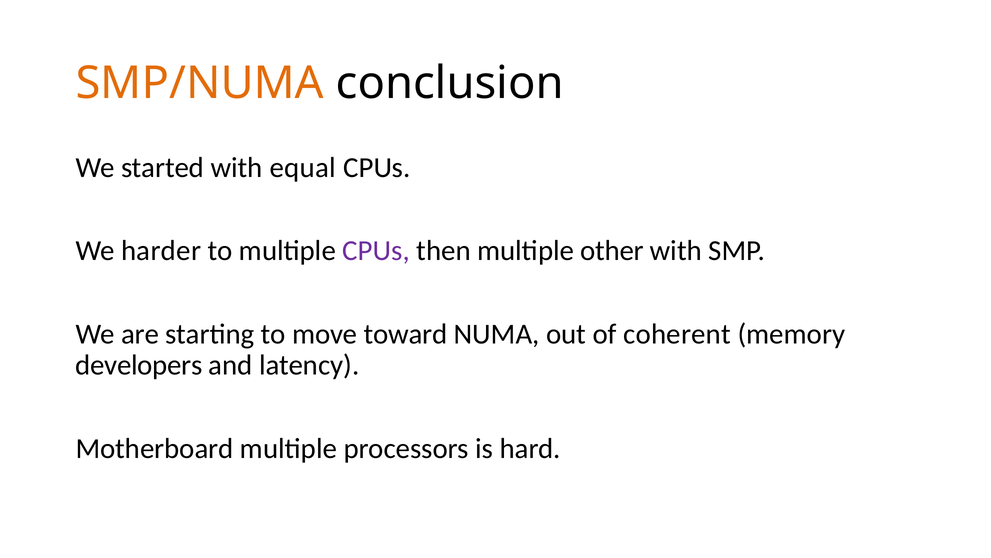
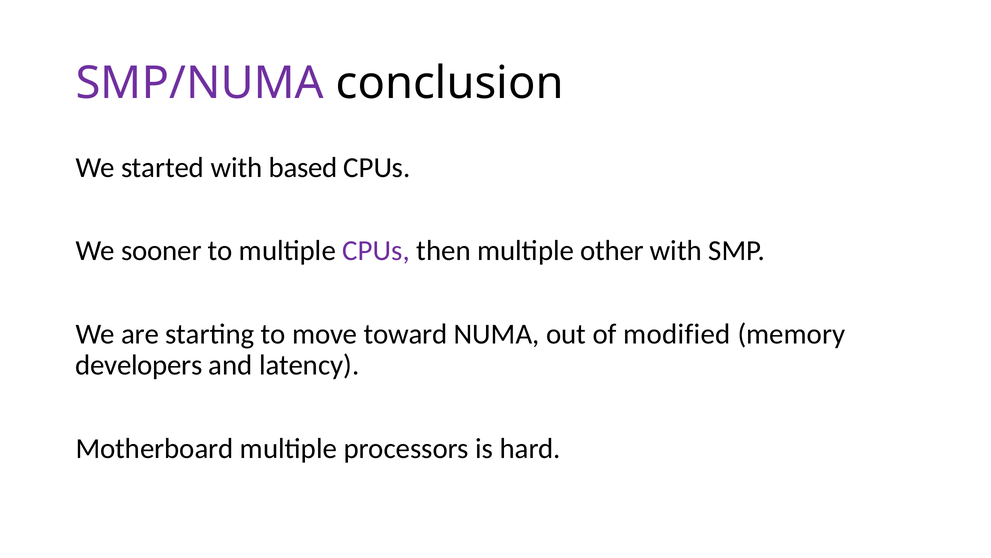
SMP/NUMA colour: orange -> purple (200, 83)
equal: equal -> based (303, 168)
harder: harder -> sooner (161, 251)
coherent: coherent -> modified (677, 334)
